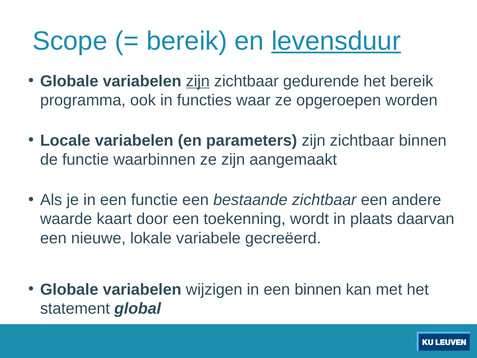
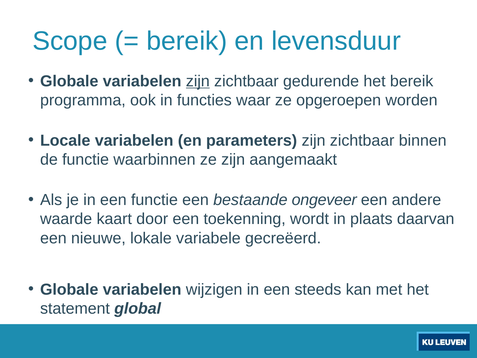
levensduur underline: present -> none (336, 41)
bestaande zichtbaar: zichtbaar -> ongeveer (324, 200)
een binnen: binnen -> steeds (318, 289)
